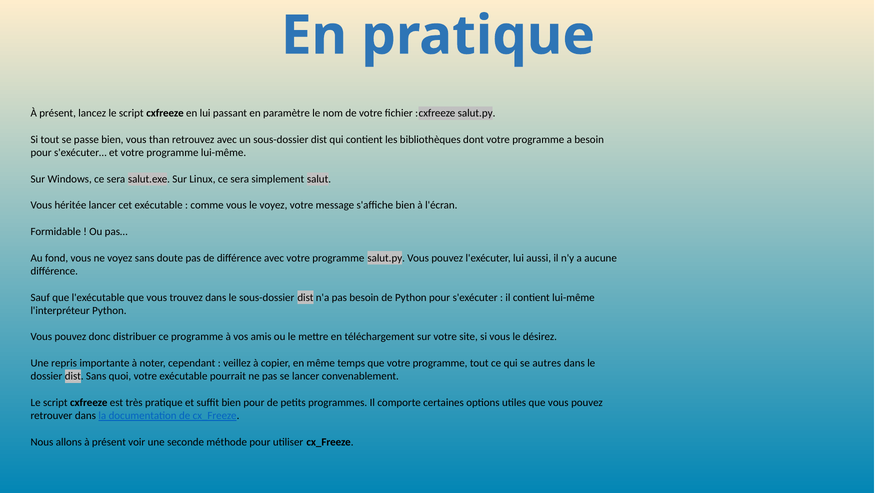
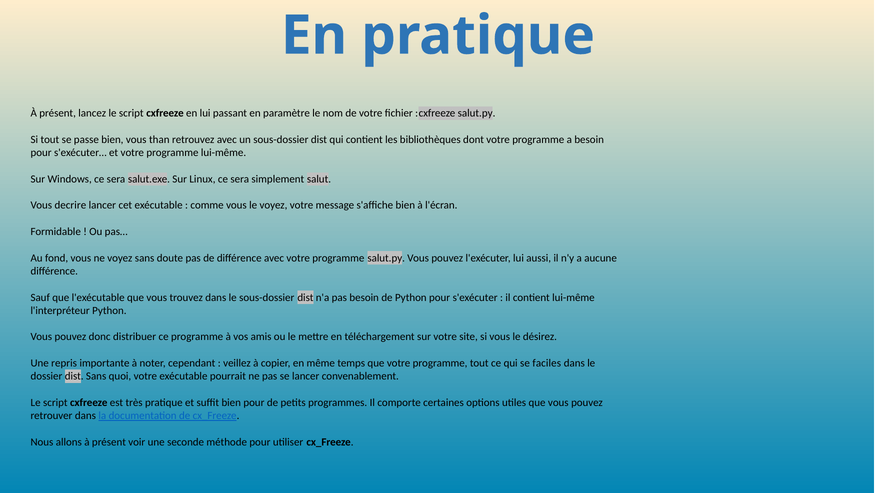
héritée: héritée -> decrire (70, 205)
autres: autres -> faciles (547, 363)
